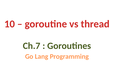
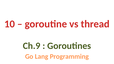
Ch.7: Ch.7 -> Ch.9 (32, 46)
